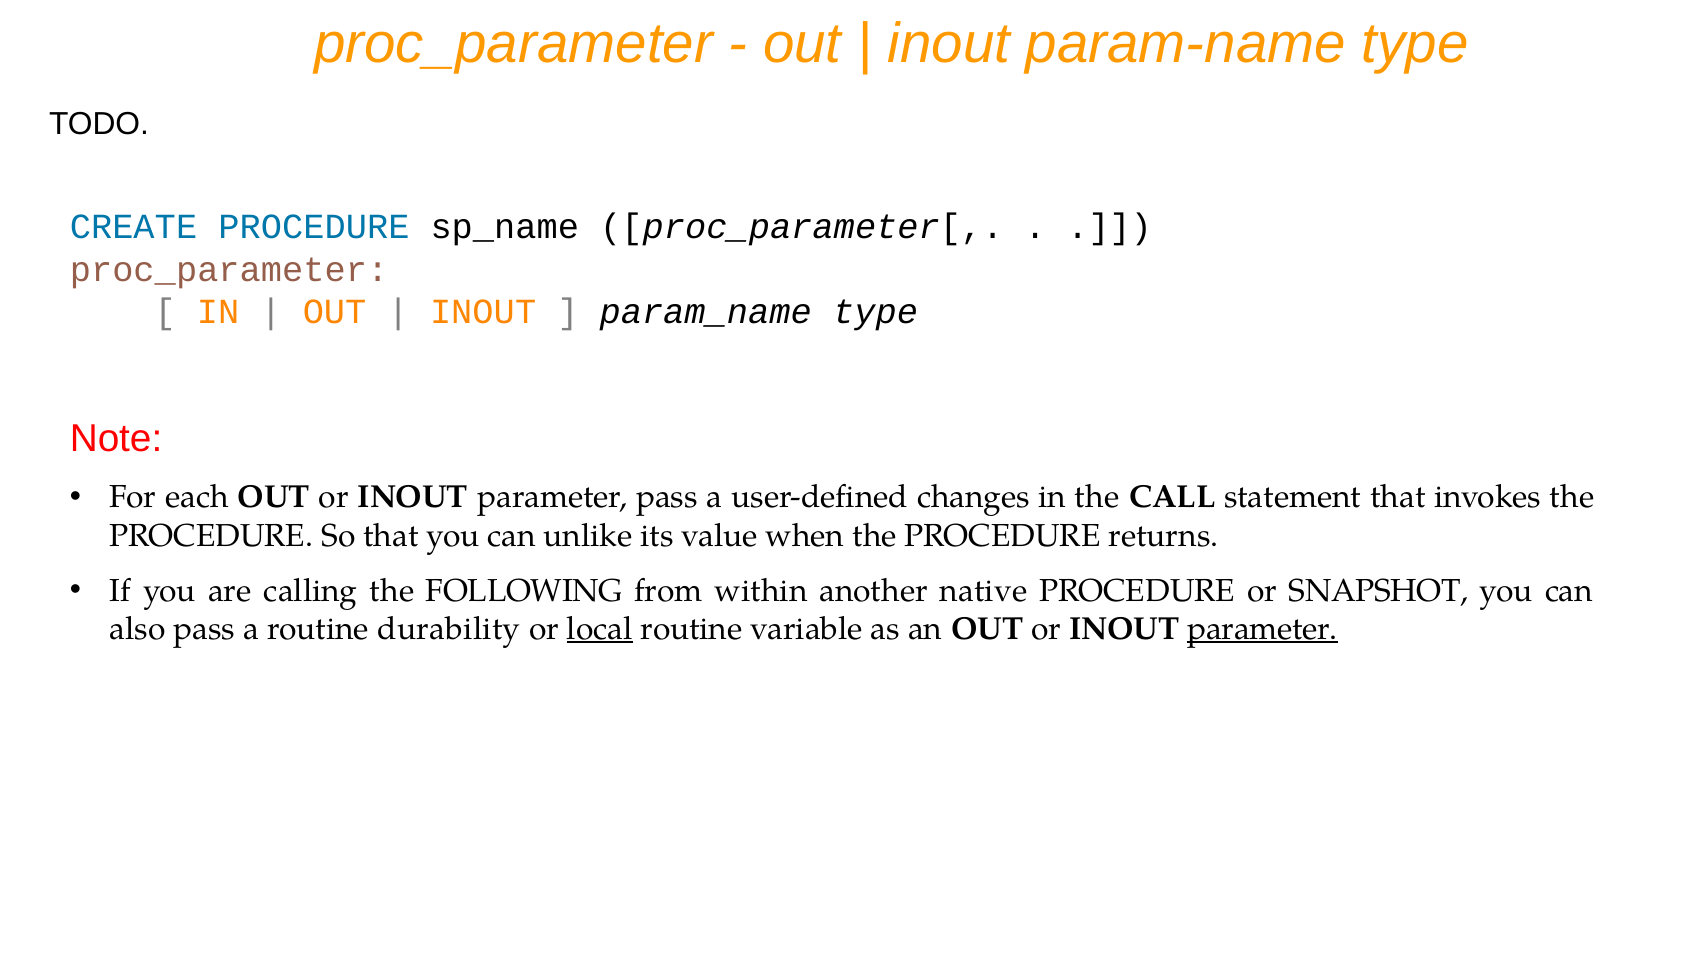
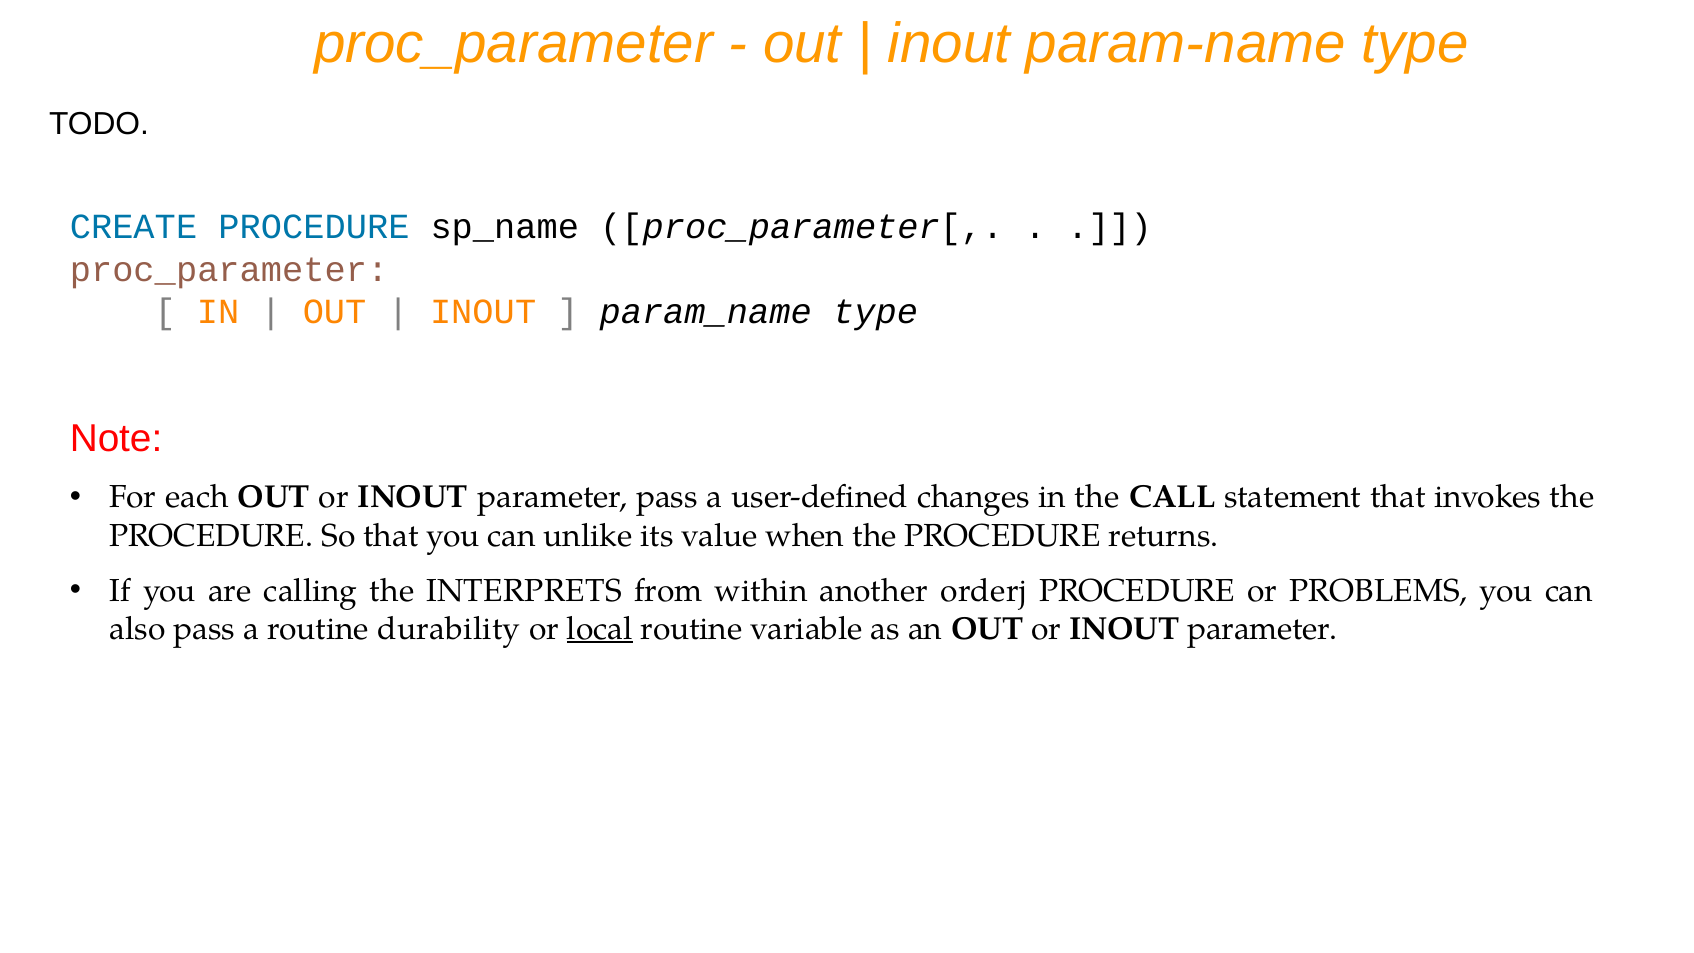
FOLLOWING: FOLLOWING -> INTERPRETS (524, 591)
native: native -> orderj (983, 591)
SNAPSHOT: SNAPSHOT -> PROBLEMS (1379, 591)
parameter underline: present -> none (1263, 629)
